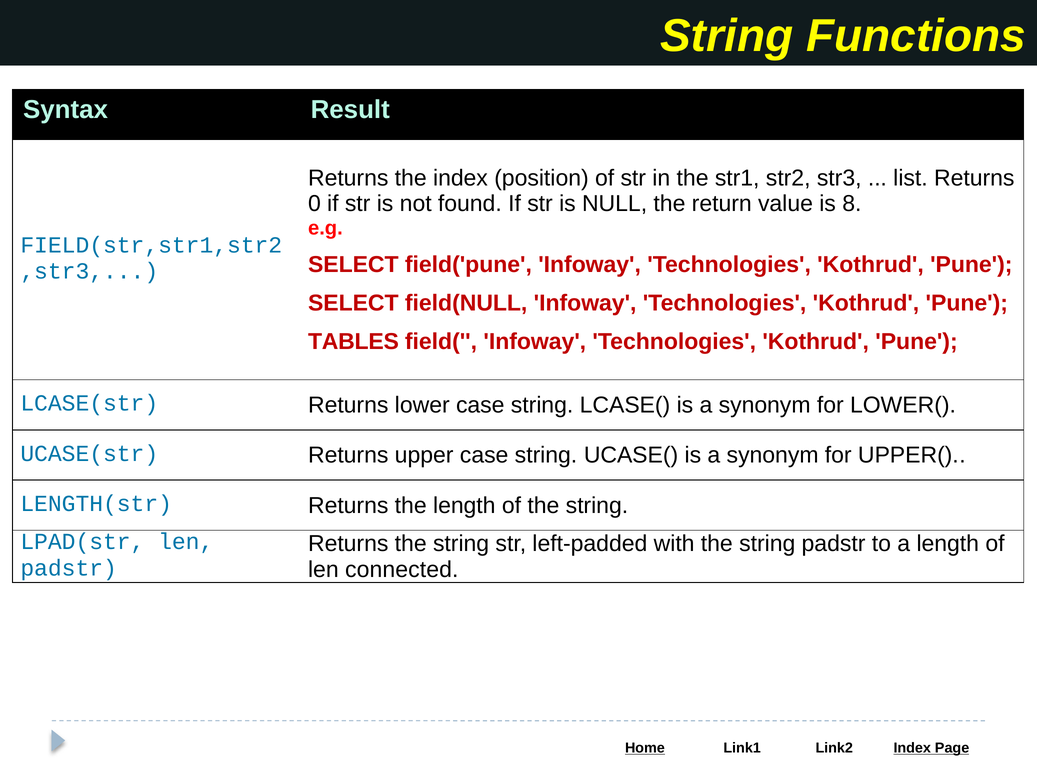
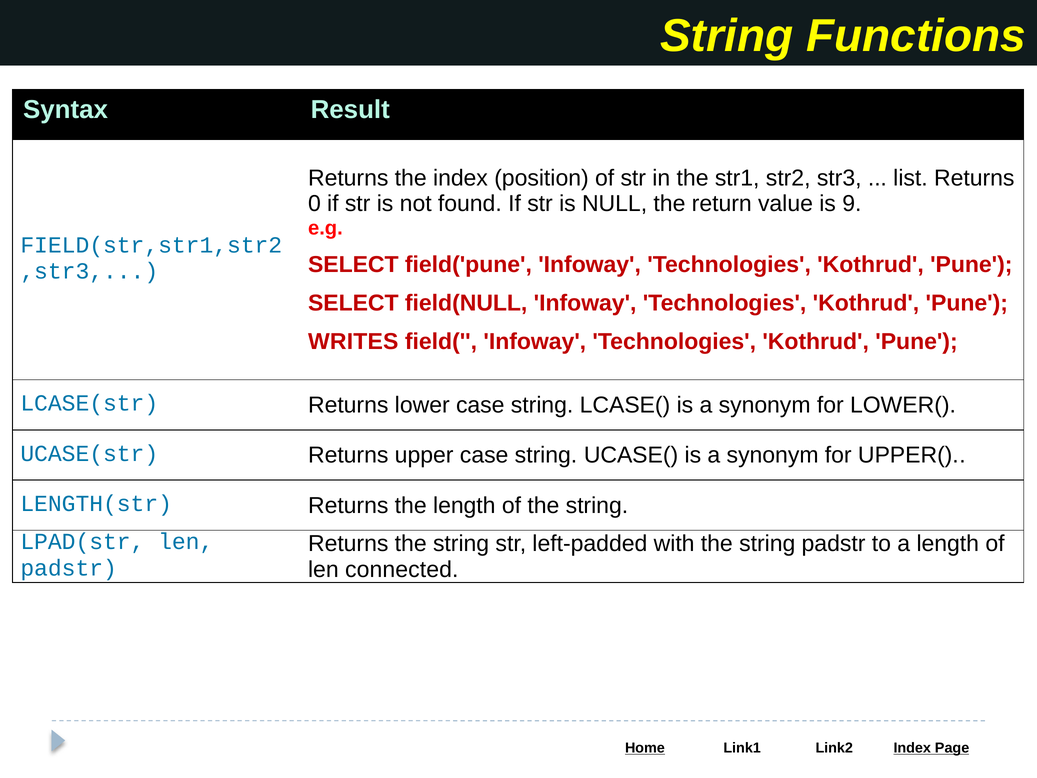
8: 8 -> 9 (852, 204)
TABLES: TABLES -> WRITES (353, 342)
